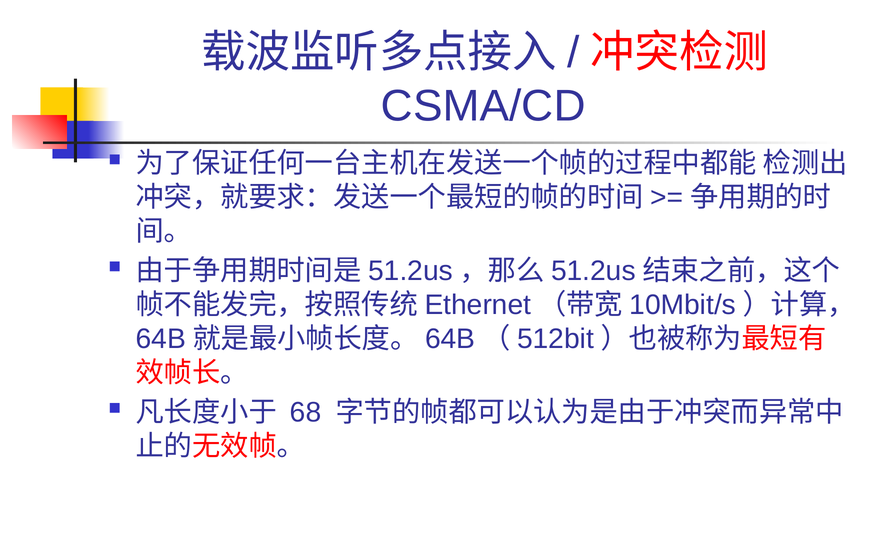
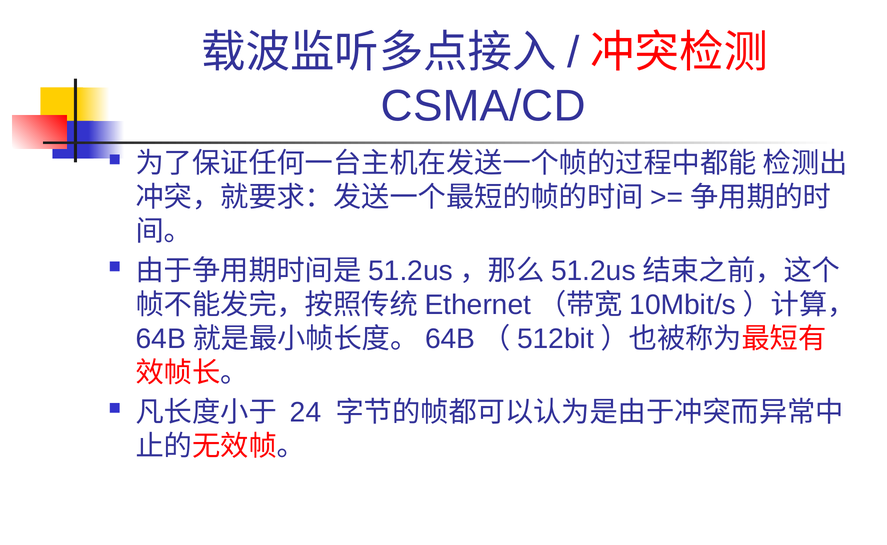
68: 68 -> 24 (306, 412)
